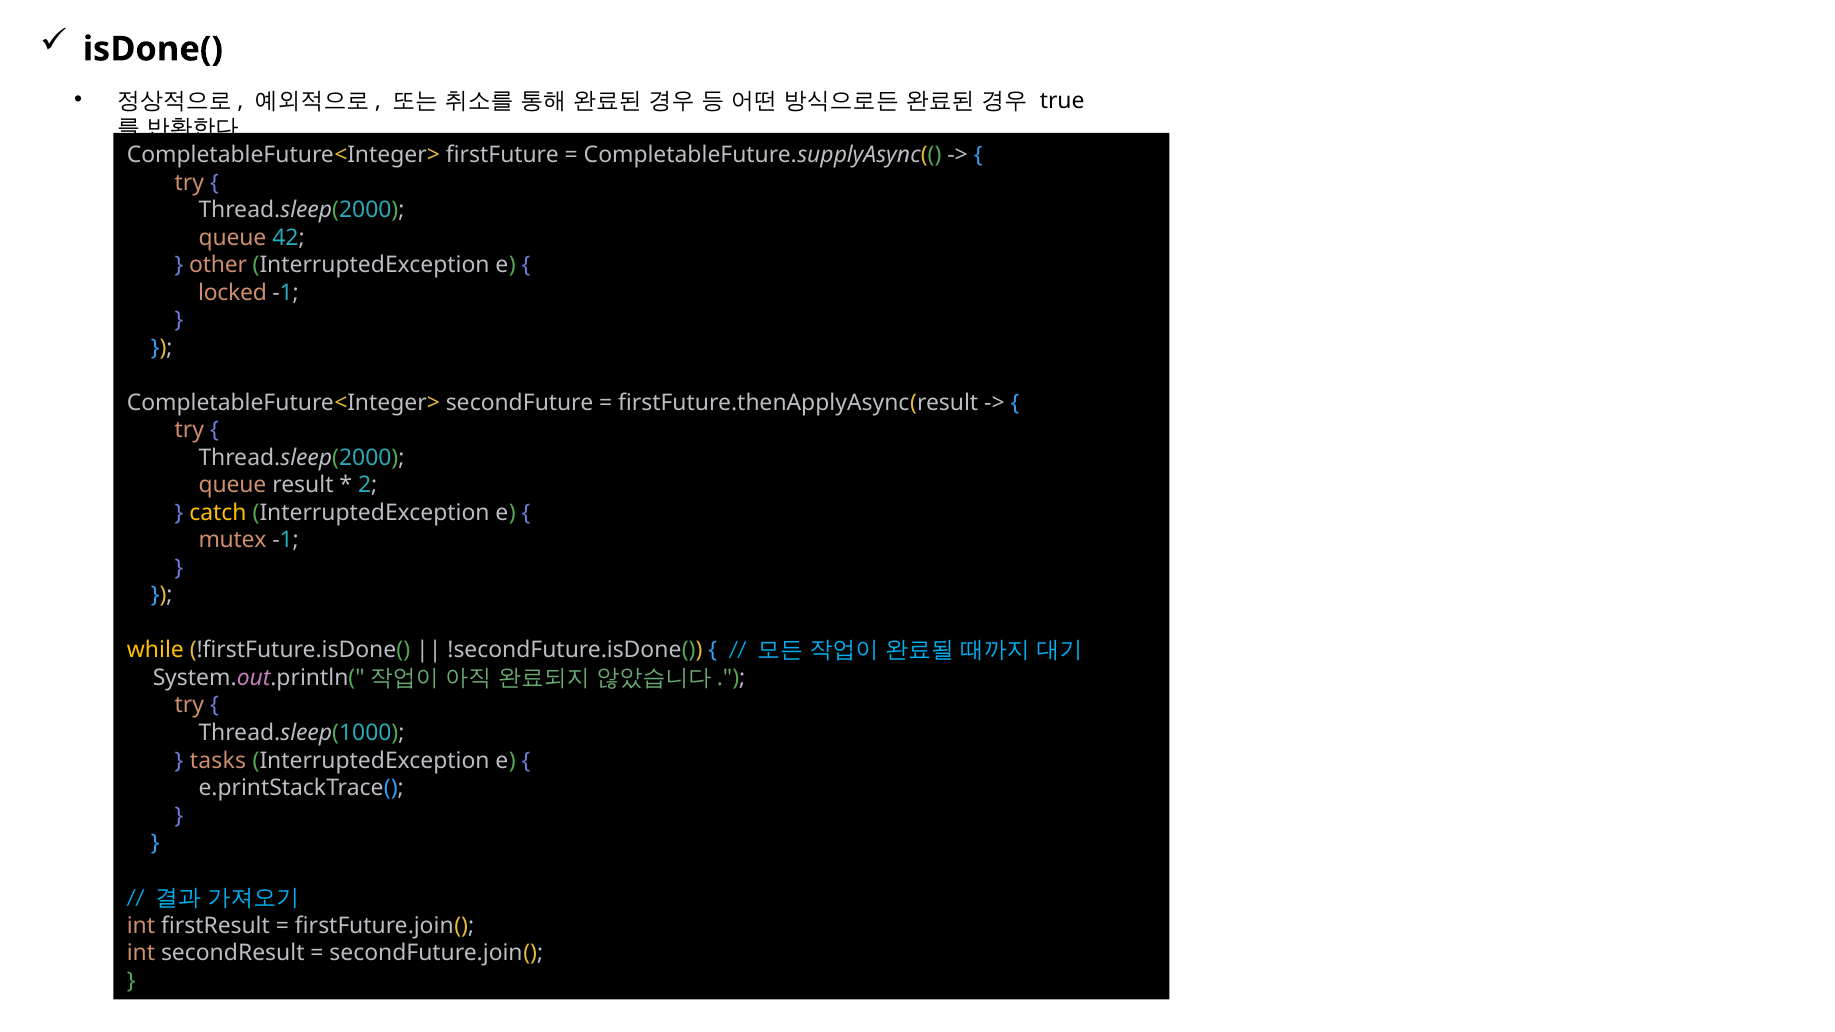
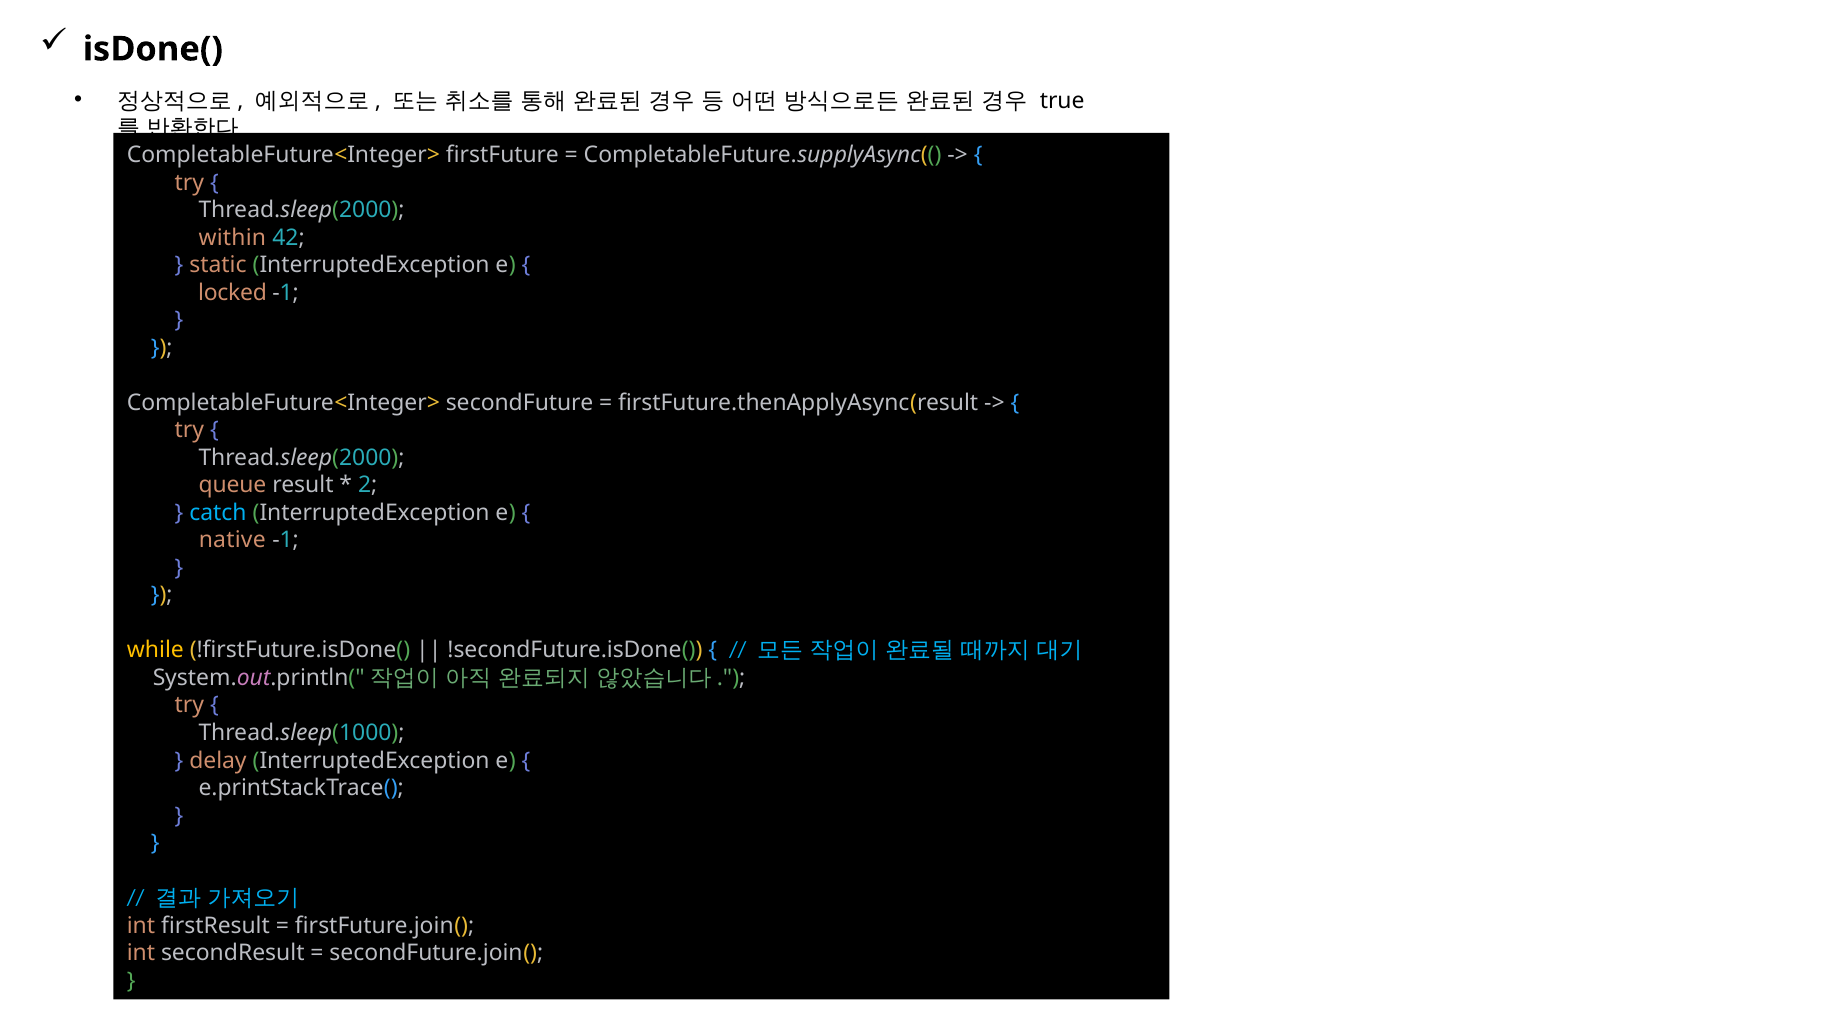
queue: queue -> within (232, 238)
other: other -> static (218, 265)
catch colour: yellow -> light blue (218, 513)
mutex: mutex -> native (232, 540)
tasks: tasks -> delay (218, 761)
